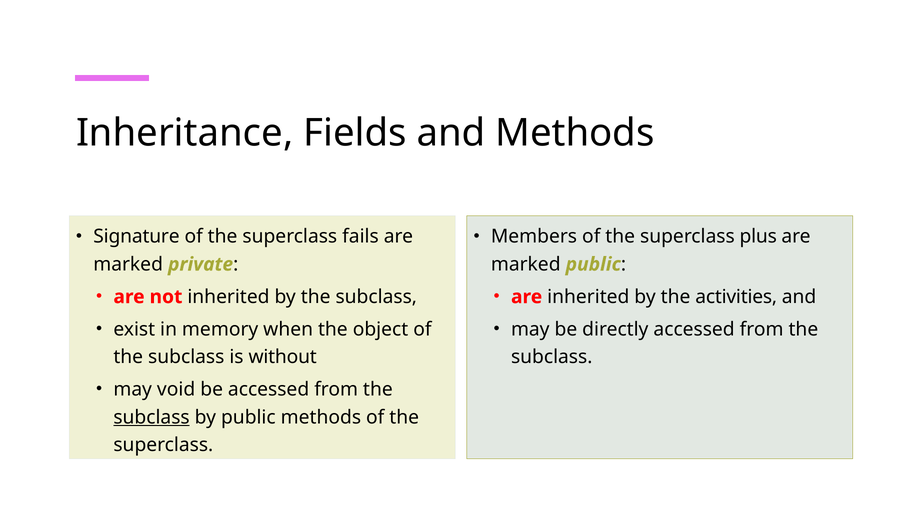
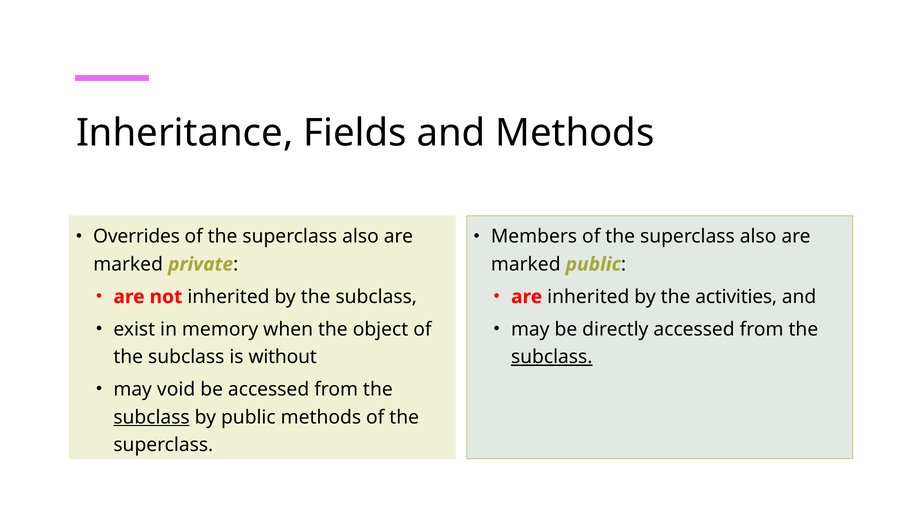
Signature: Signature -> Overrides (136, 236)
fails: fails -> also (361, 236)
plus: plus -> also (758, 236)
subclass underline: none -> present (552, 357)
